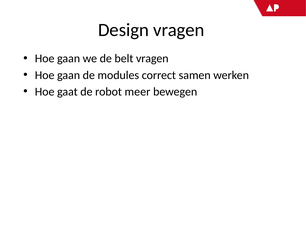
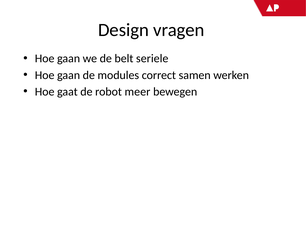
belt vragen: vragen -> seriele (152, 59)
